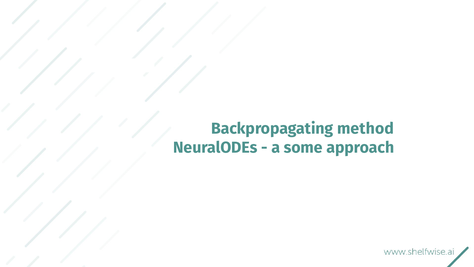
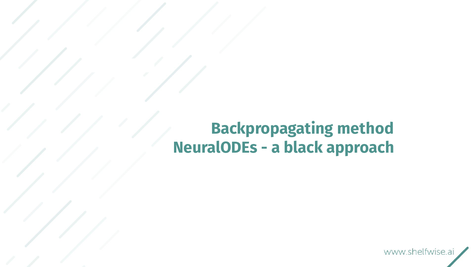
some: some -> black (303, 147)
